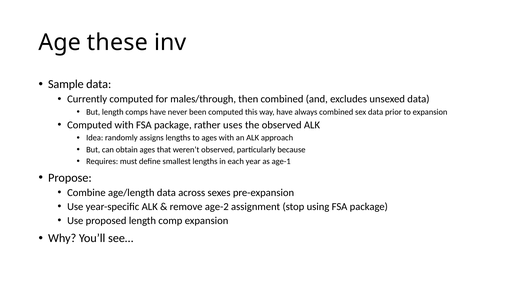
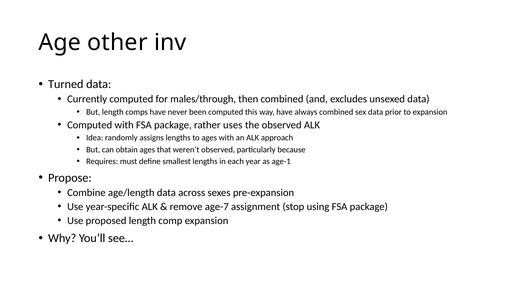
these: these -> other (117, 43)
Sample: Sample -> Turned (66, 84)
age-2: age-2 -> age-7 (217, 207)
